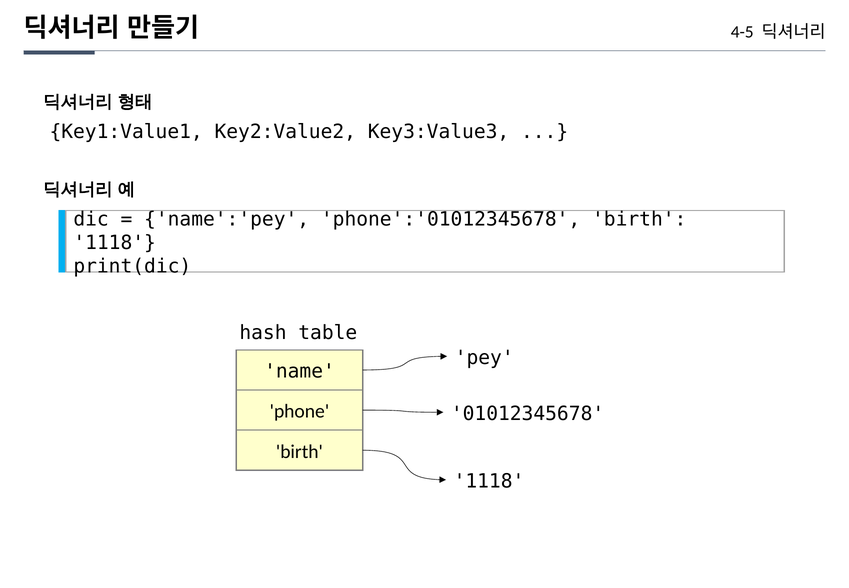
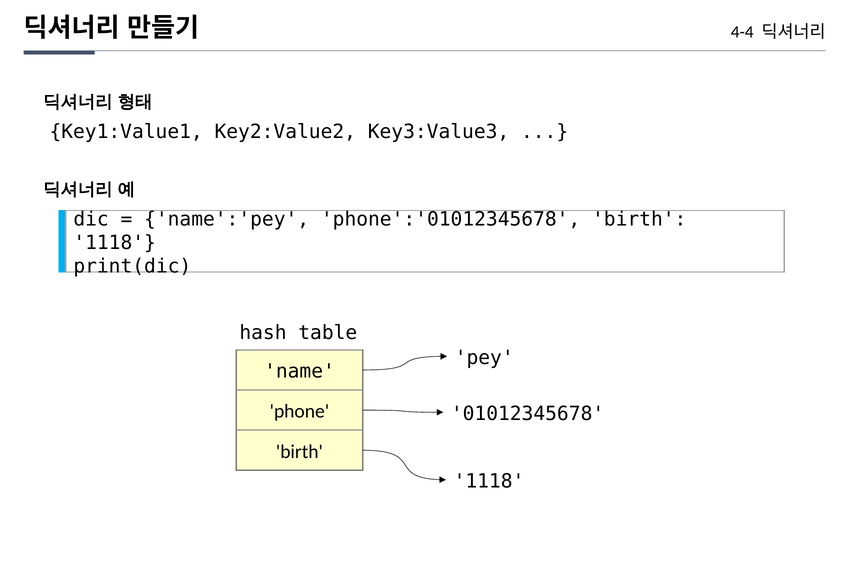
4-5: 4-5 -> 4-4 (742, 32)
